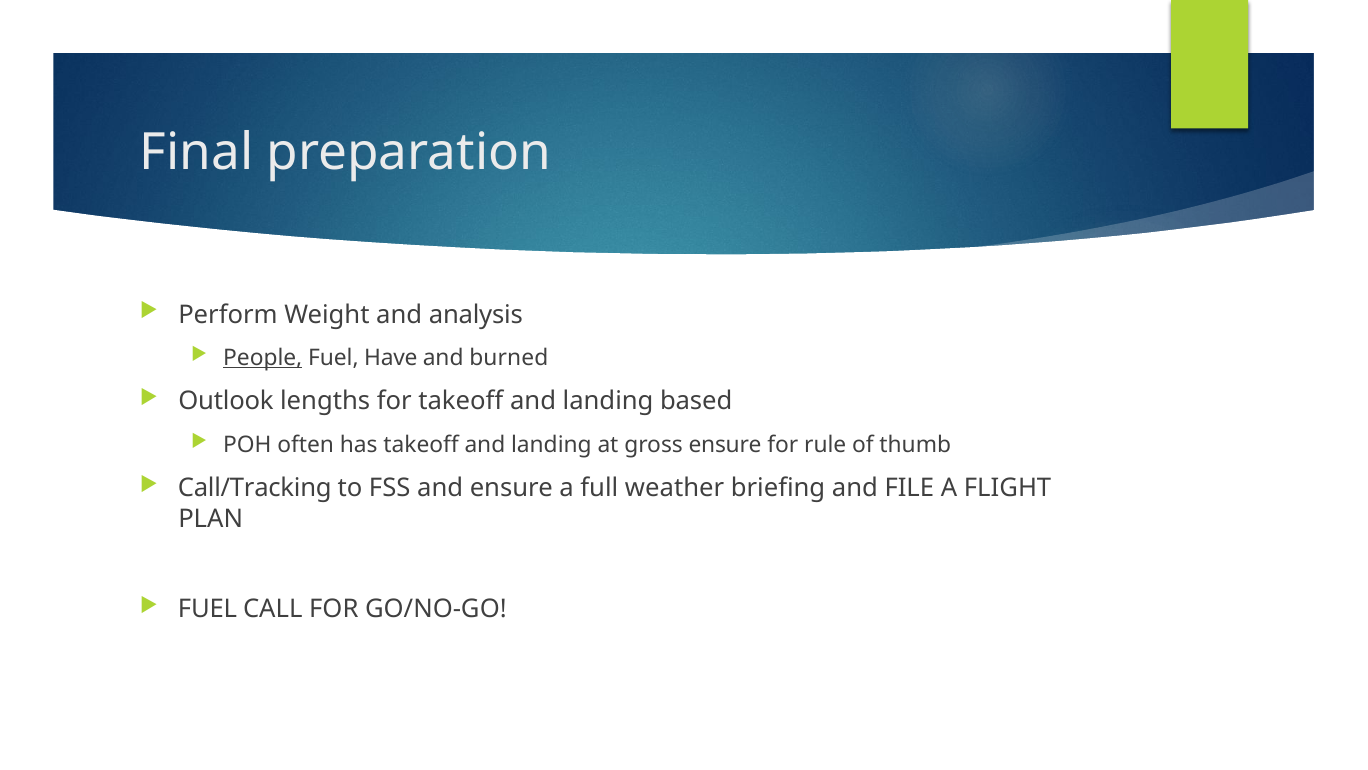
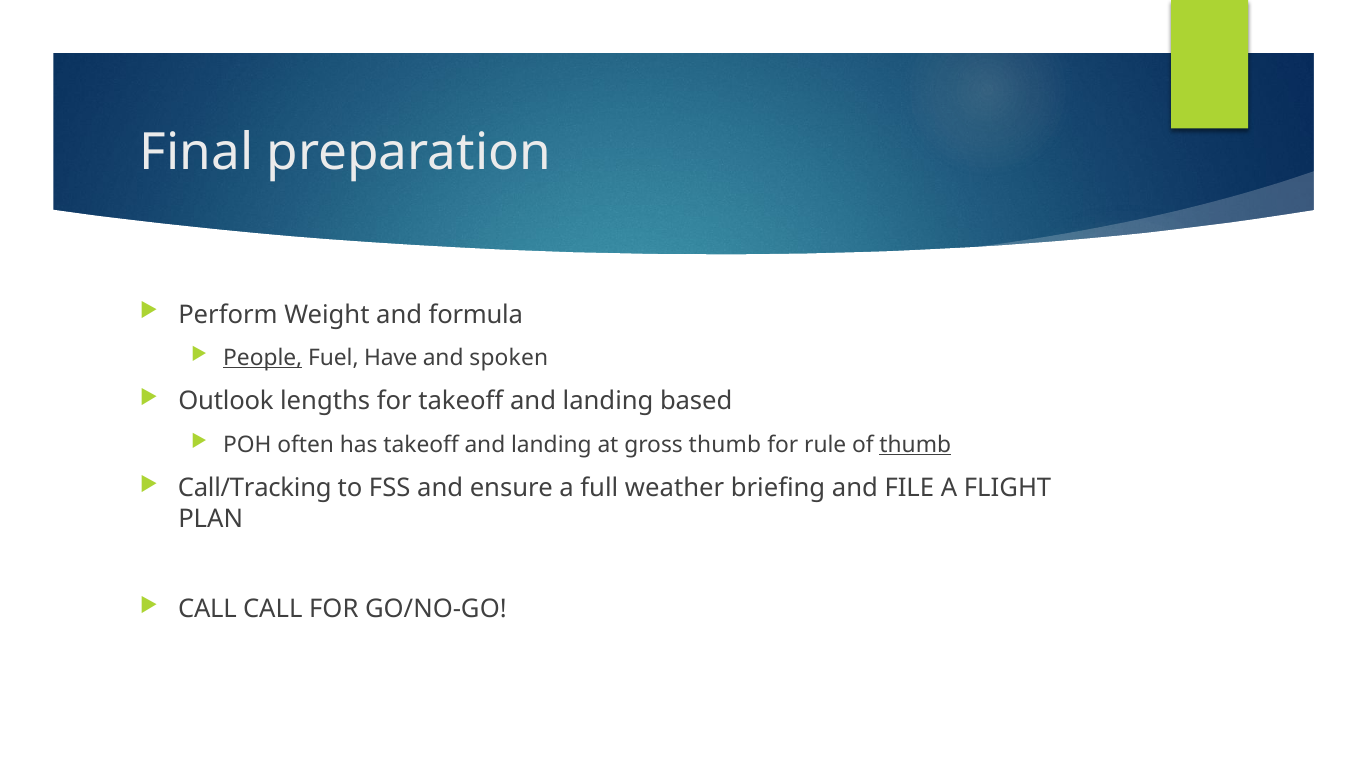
analysis: analysis -> formula (476, 314)
burned: burned -> spoken (509, 358)
gross ensure: ensure -> thumb (725, 444)
thumb underline: none -> present (915, 444)
FUEL: FUEL -> CALL (207, 609)
